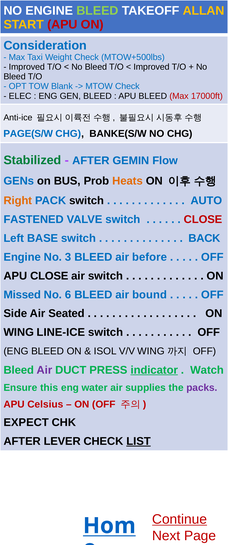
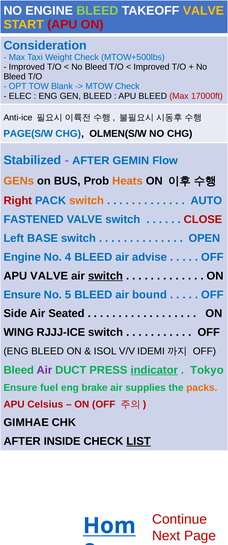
TAKEOFF ALLAN: ALLAN -> VALVE (203, 11)
BANKE(S/W: BANKE(S/W -> OLMEN(S/W (118, 134)
Stabilized colour: green -> blue (32, 160)
GENs colour: blue -> orange (19, 181)
Right colour: orange -> red (18, 201)
switch colour: black -> orange (87, 201)
BACK: BACK -> OPEN (204, 238)
3: 3 -> 4 (68, 257)
before: before -> advise (150, 257)
APU CLOSE: CLOSE -> VALVE (49, 276)
switch underline: none -> present (105, 276)
Missed: Missed -> Ensure (22, 295)
6: 6 -> 5 (68, 295)
LINE-ICE: LINE-ICE -> RJJJ-ICE (61, 333)
V/V WING: WING -> IDEMI (151, 351)
Watch: Watch -> Tokyo (207, 370)
this: this -> fuel (49, 388)
water: water -> brake (95, 388)
packs colour: purple -> orange (202, 388)
EXPECT: EXPECT -> GIMHAE (26, 423)
LEVER: LEVER -> INSIDE (62, 442)
Continue underline: present -> none (180, 520)
